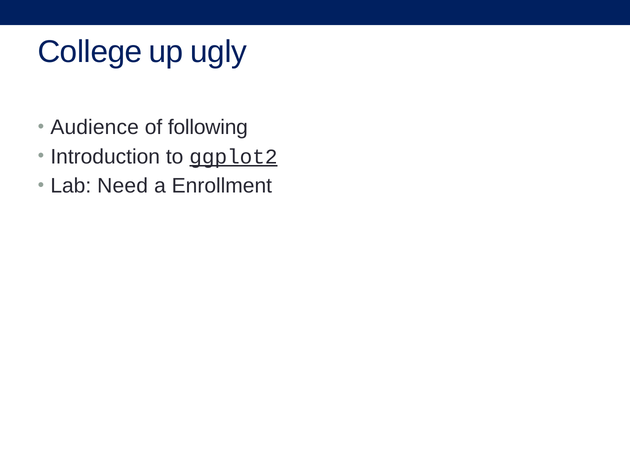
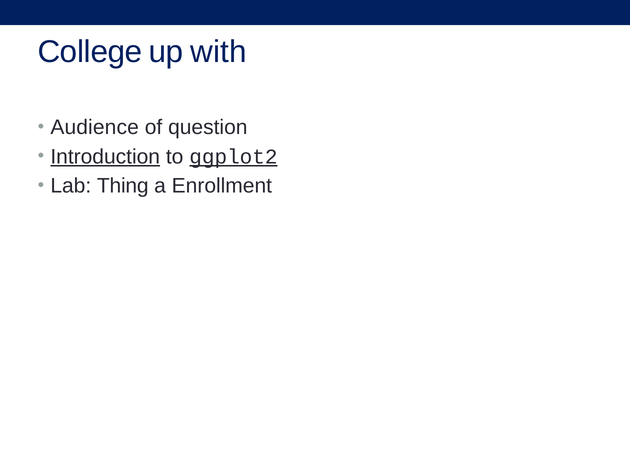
ugly: ugly -> with (218, 52)
following: following -> question (208, 127)
Introduction underline: none -> present (105, 157)
Need: Need -> Thing (123, 186)
